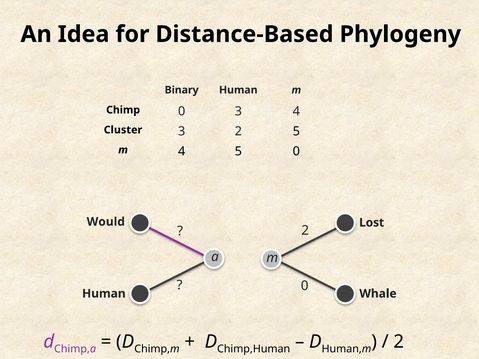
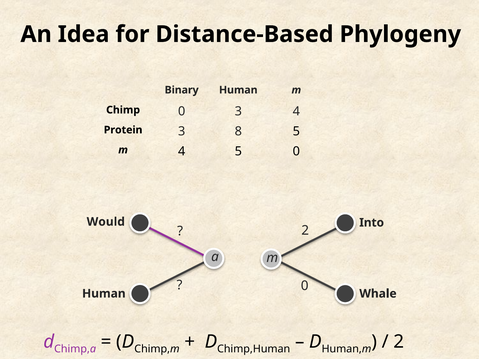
Cluster: Cluster -> Protein (123, 130)
3 2: 2 -> 8 (238, 131)
Lost: Lost -> Into (372, 223)
